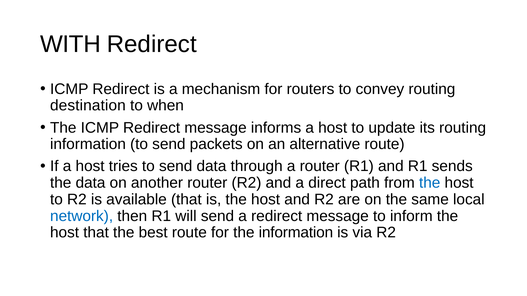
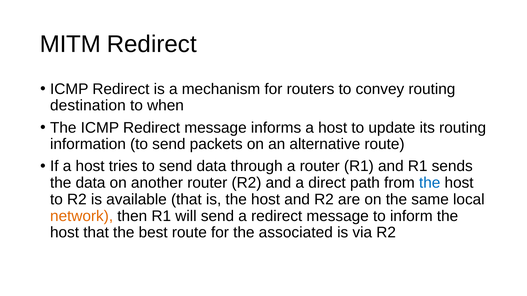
WITH: WITH -> MITM (70, 44)
network colour: blue -> orange (82, 216)
the information: information -> associated (296, 233)
